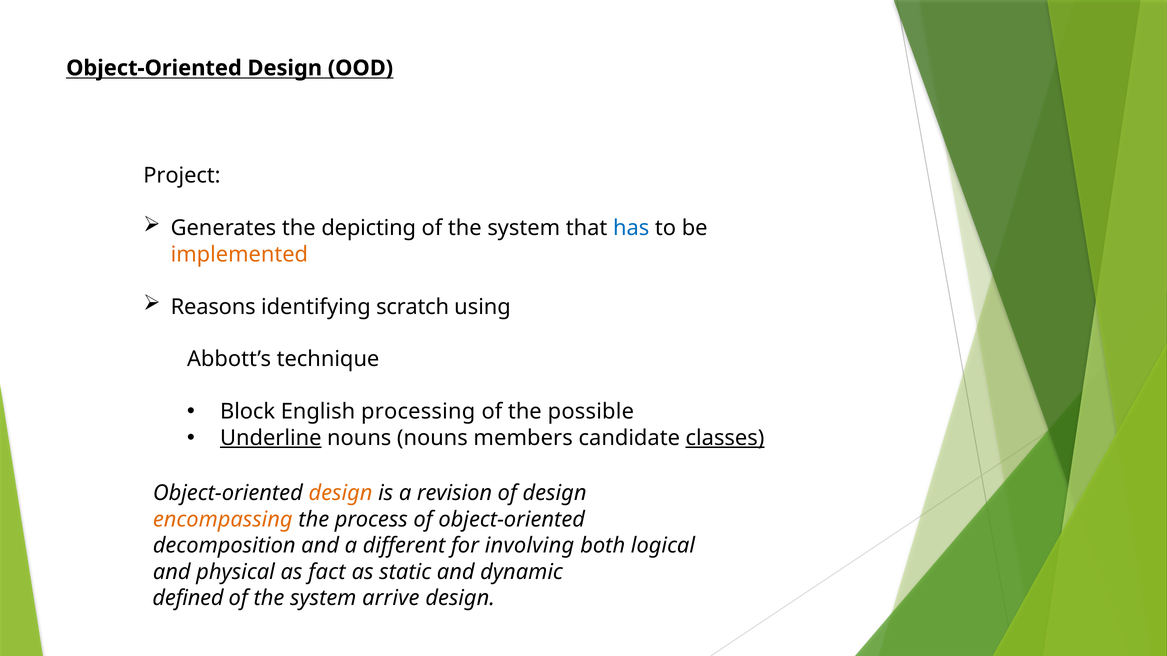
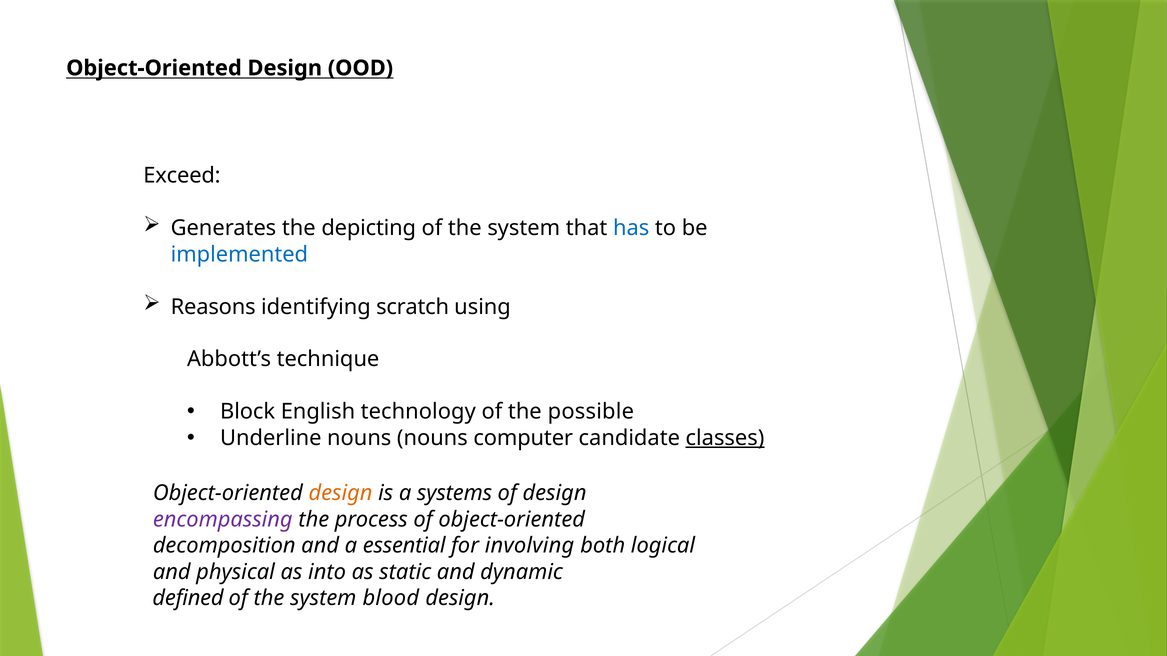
Project: Project -> Exceed (182, 176)
implemented colour: orange -> blue (239, 254)
processing: processing -> technology (418, 412)
Underline underline: present -> none (271, 438)
members: members -> computer (523, 438)
revision: revision -> systems (455, 493)
encompassing colour: orange -> purple (223, 520)
different: different -> essential (404, 546)
fact: fact -> into (327, 572)
arrive: arrive -> blood (391, 598)
